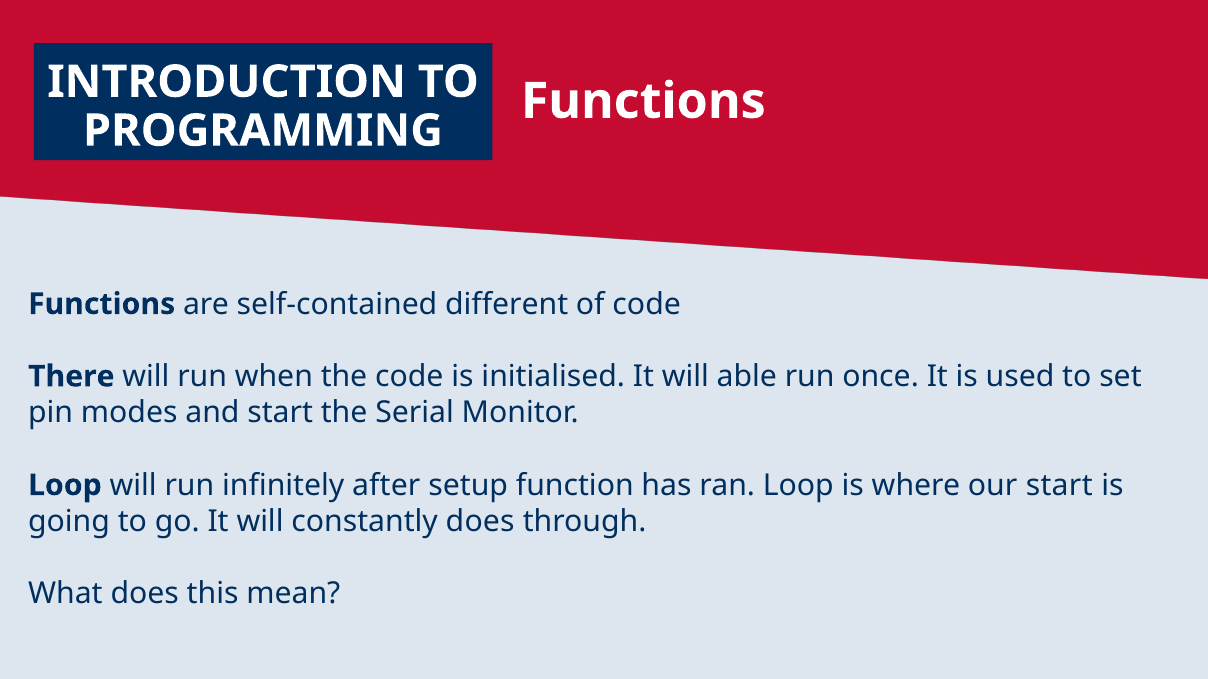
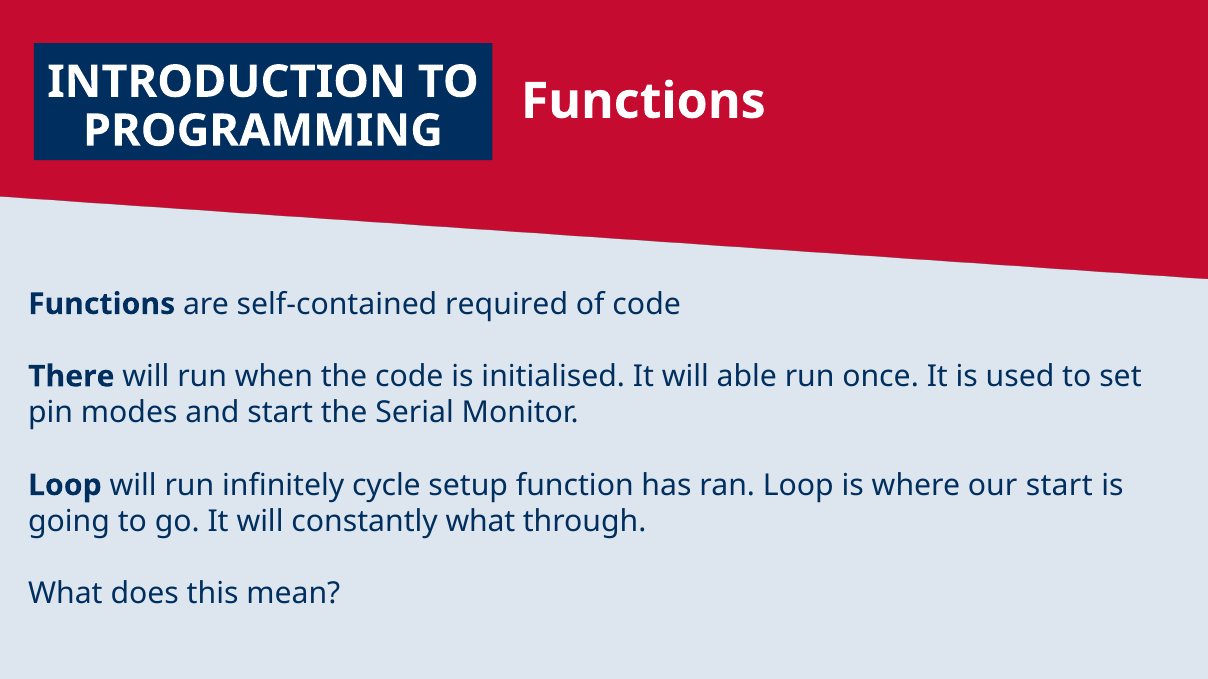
different: different -> required (507, 304)
after: after -> cycle (386, 485)
constantly does: does -> what (480, 522)
